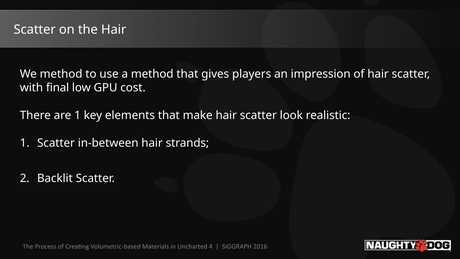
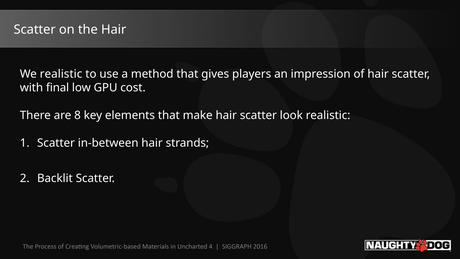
We method: method -> realistic (61, 74)
are 1: 1 -> 8 (77, 115)
